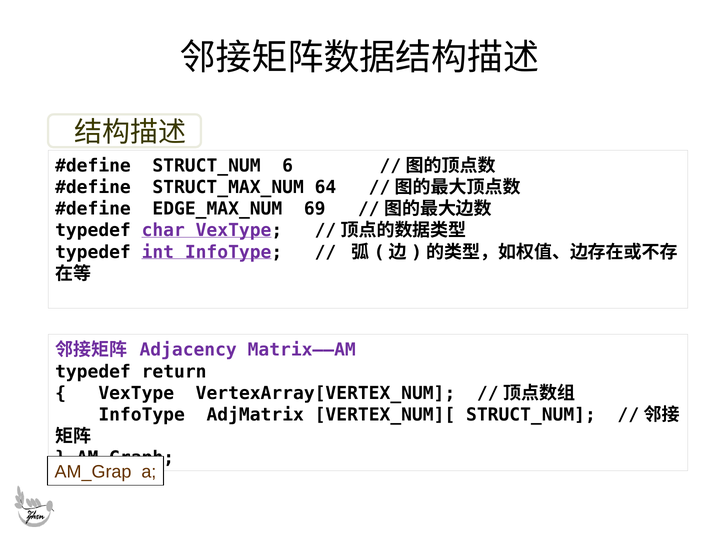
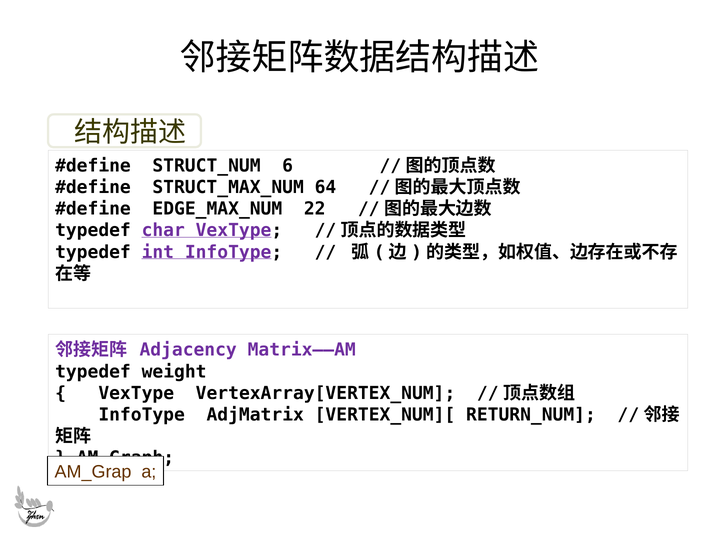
69: 69 -> 22 (315, 209)
return: return -> weight (174, 372)
VERTEX_NUM][ STRUCT_NUM: STRUCT_NUM -> RETURN_NUM (531, 415)
